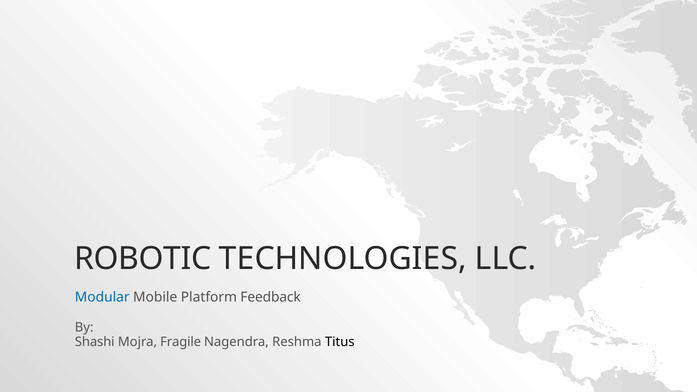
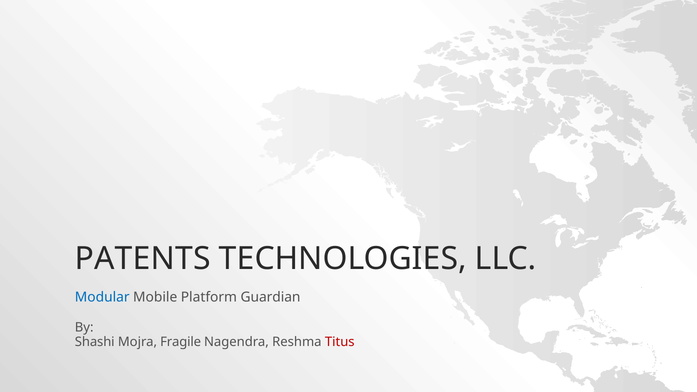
ROBOTIC: ROBOTIC -> PATENTS (143, 259)
Feedback: Feedback -> Guardian (271, 298)
Titus colour: black -> red (340, 342)
